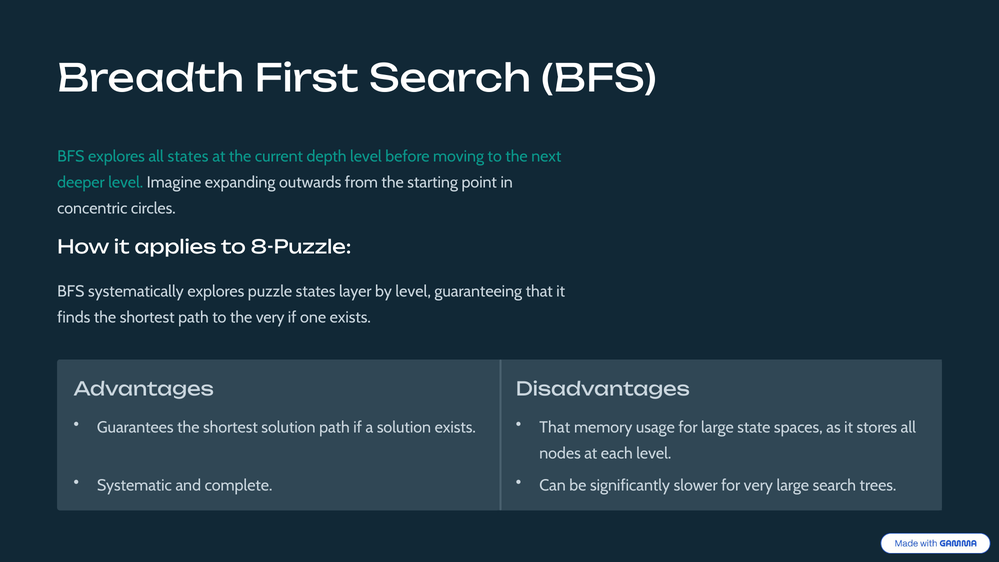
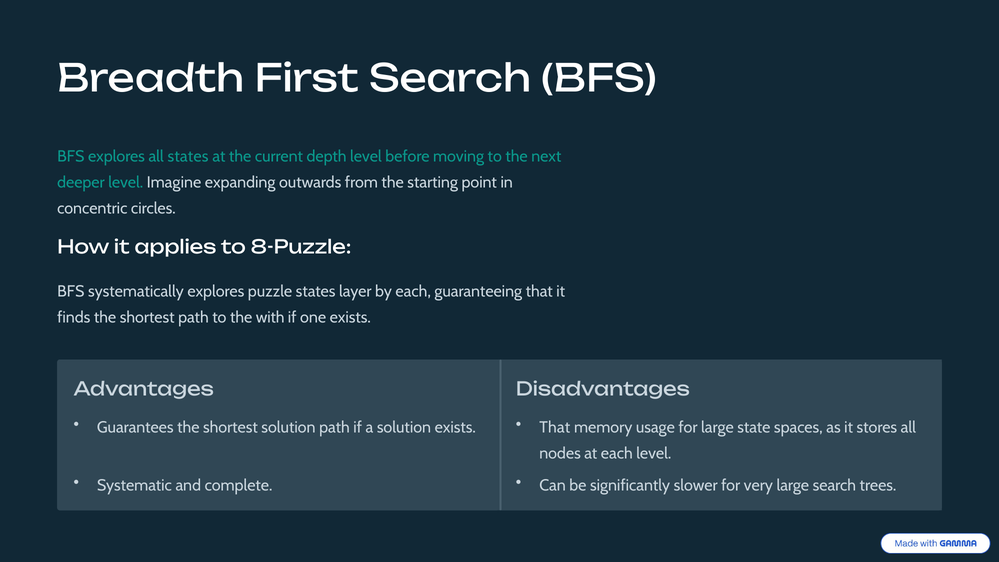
by level: level -> each (413, 292)
the very: very -> with (270, 318)
